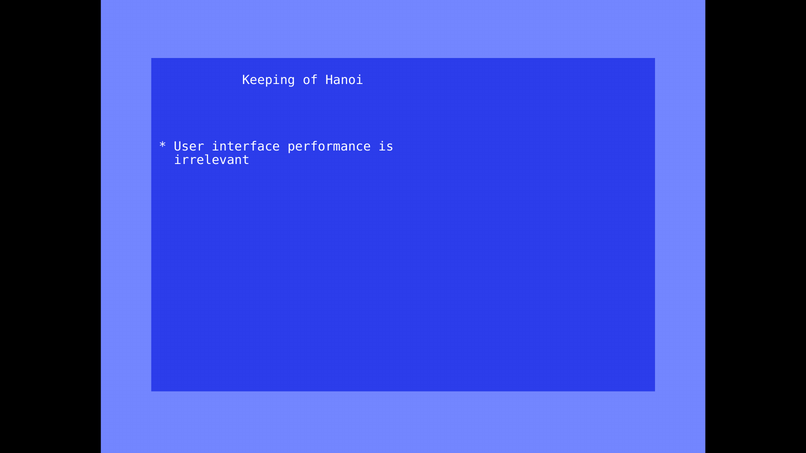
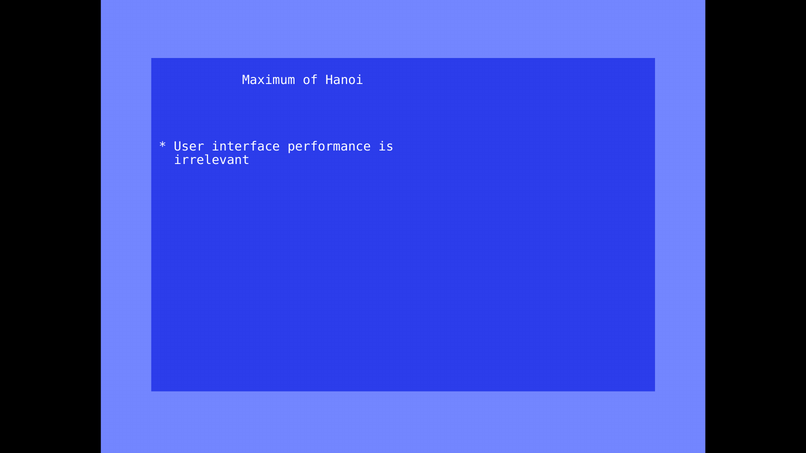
Keeping: Keeping -> Maximum (269, 80)
